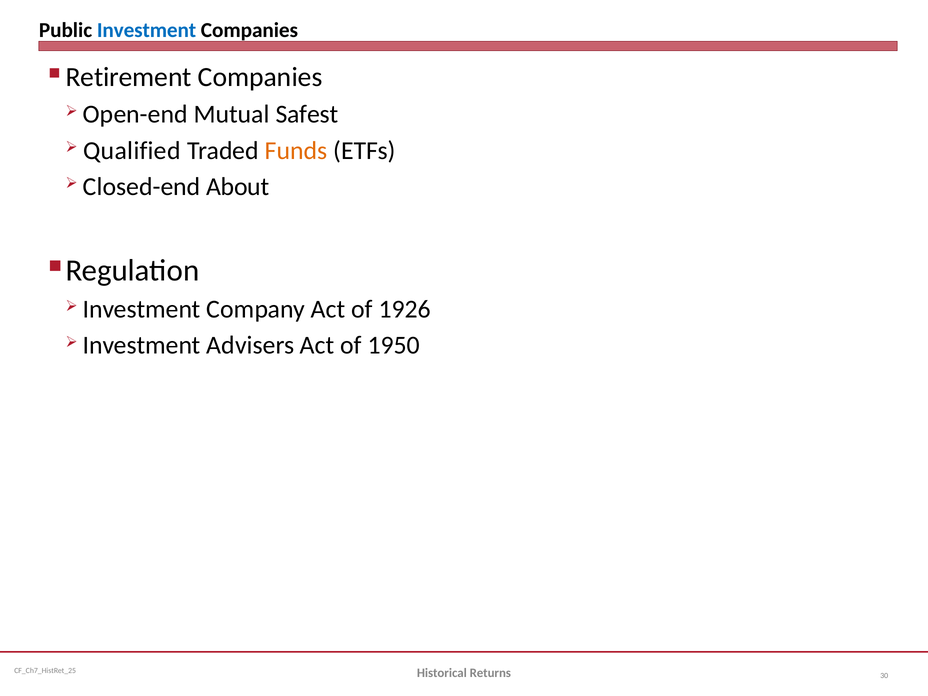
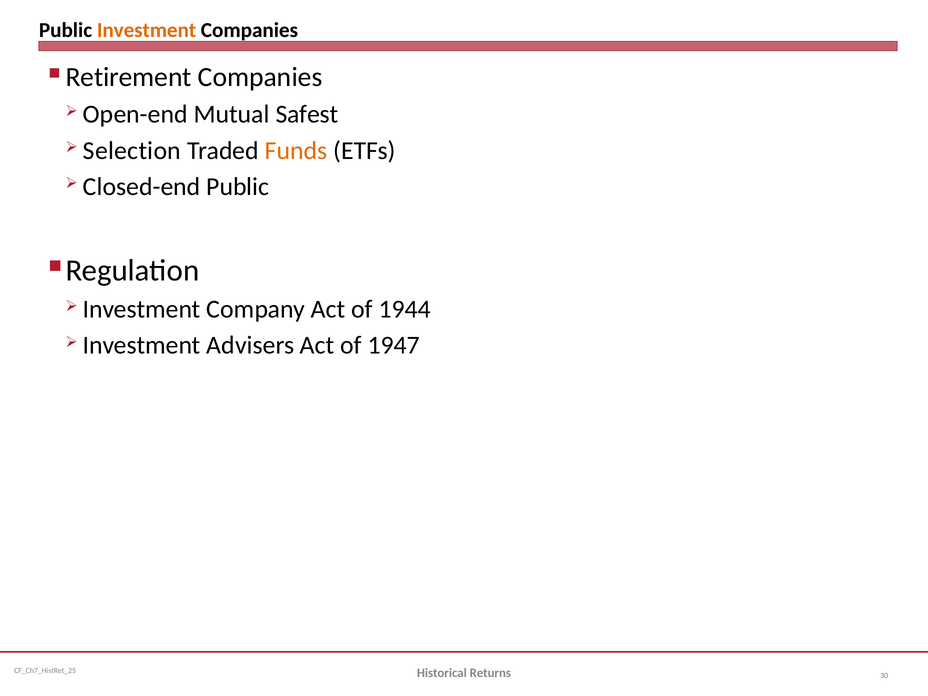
Investment colour: blue -> orange (147, 30)
Qualified: Qualified -> Selection (132, 150)
Closed-end About: About -> Public (238, 187)
1926: 1926 -> 1944 (405, 309)
1950: 1950 -> 1947 (394, 345)
